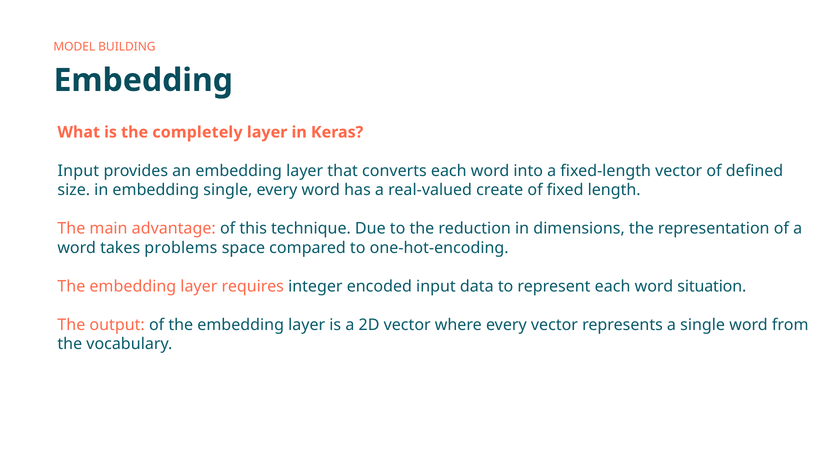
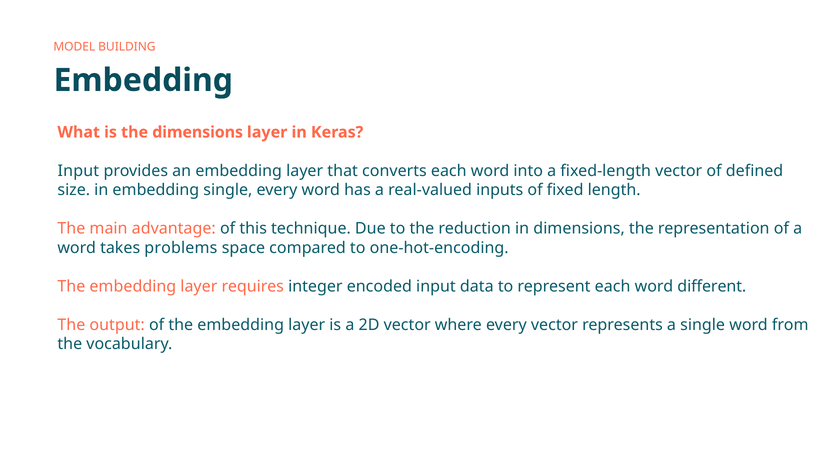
the completely: completely -> dimensions (198, 132)
create: create -> inputs (500, 190)
situation: situation -> different (712, 286)
